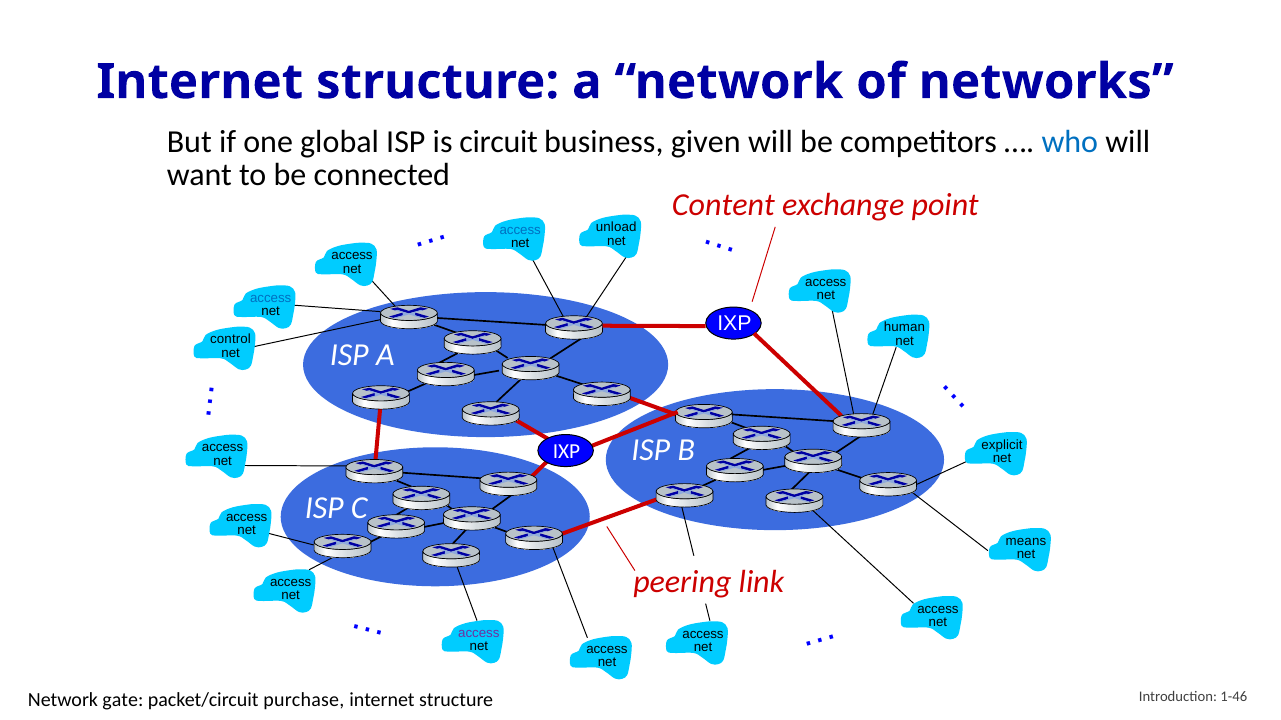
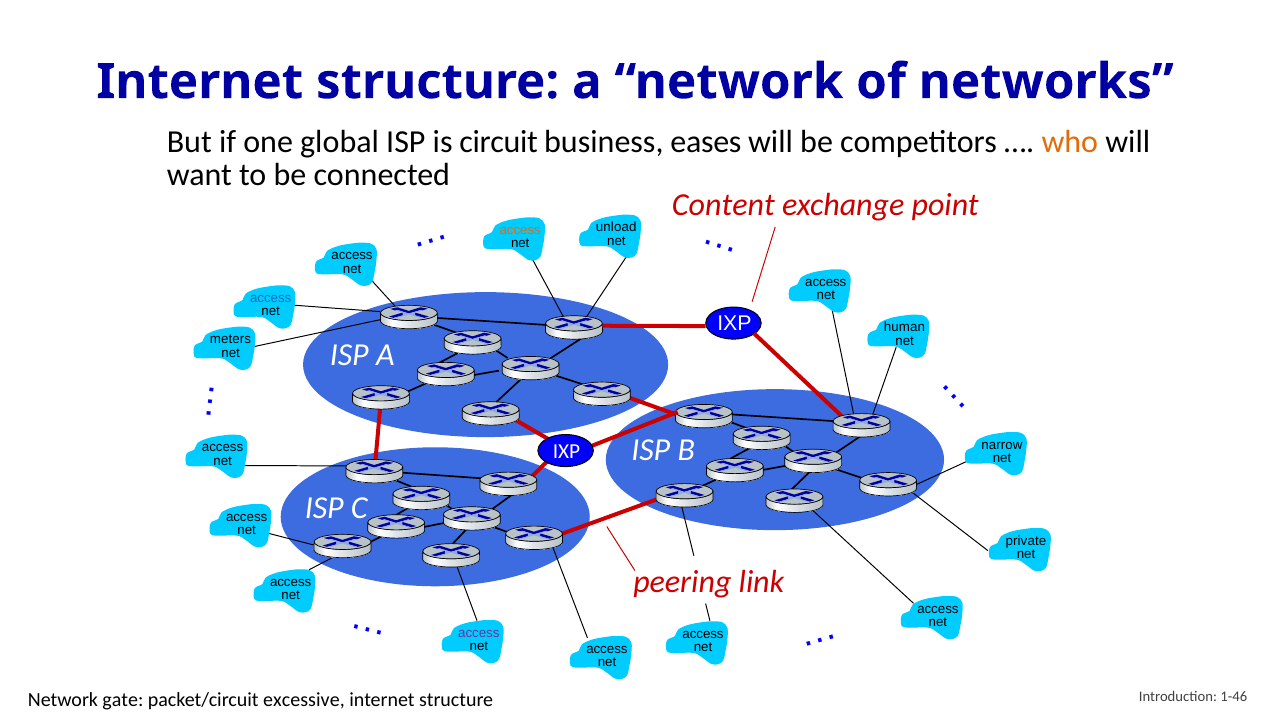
given: given -> eases (706, 142)
who colour: blue -> orange (1070, 142)
access colour: blue -> orange (520, 230)
control: control -> meters (231, 340)
explicit: explicit -> narrow (1002, 445)
means: means -> private (1026, 541)
purchase: purchase -> excessive (304, 701)
